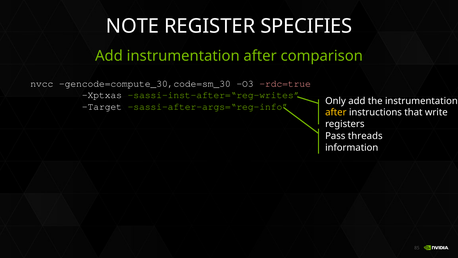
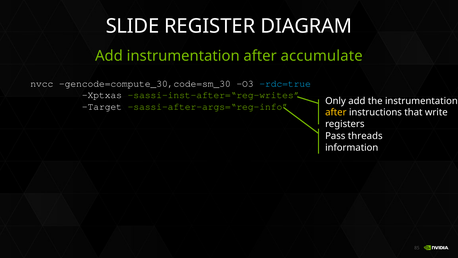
NOTE: NOTE -> SLIDE (132, 26)
SPECIFIES: SPECIFIES -> DIAGRAM (306, 26)
comparison: comparison -> accumulate (322, 56)
rdc=true colour: pink -> light blue (285, 84)
